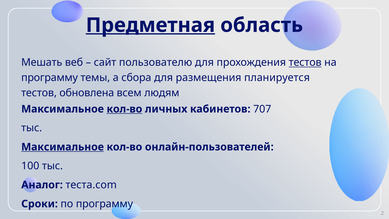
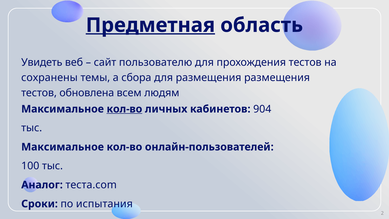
Мешать: Мешать -> Увидеть (42, 62)
тестов underline: present -> none (305, 62)
программу: программу -> сохранены (49, 78)
размещения планируется: планируется -> размещения (277, 78)
707: 707 -> 904 (262, 109)
Максимальное underline: present -> none (63, 147)
по программу: программу -> испытания (104, 204)
